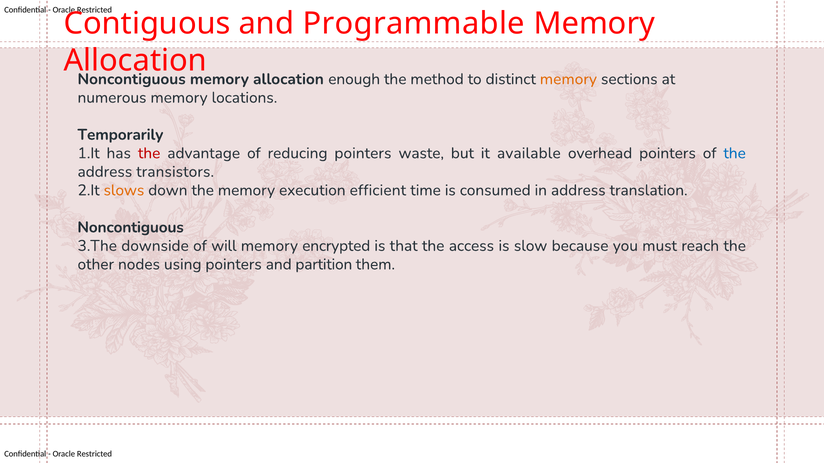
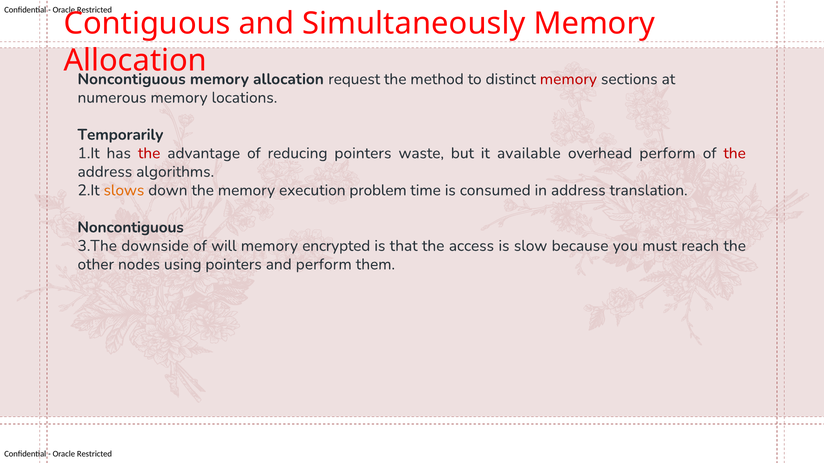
Programmable: Programmable -> Simultaneously (414, 24)
enough: enough -> request (354, 79)
memory colour: orange -> red (568, 79)
overhead pointers: pointers -> perform (667, 153)
the colour: blue -> red (735, 153)
transistors: transistors -> algorithms (175, 172)
efficient: efficient -> problem (378, 190)
and partition: partition -> perform (324, 265)
